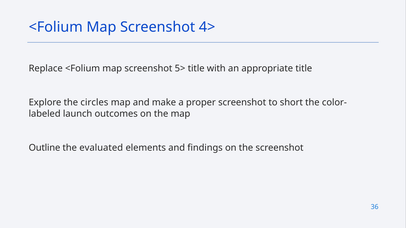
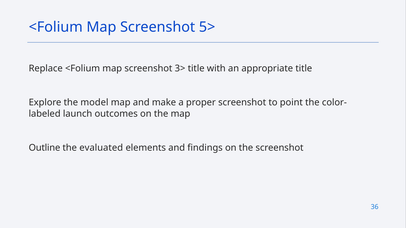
4>: 4> -> 5> (207, 27)
5>: 5> -> 3> (180, 69)
circles: circles -> model (94, 103)
short: short -> point (291, 103)
